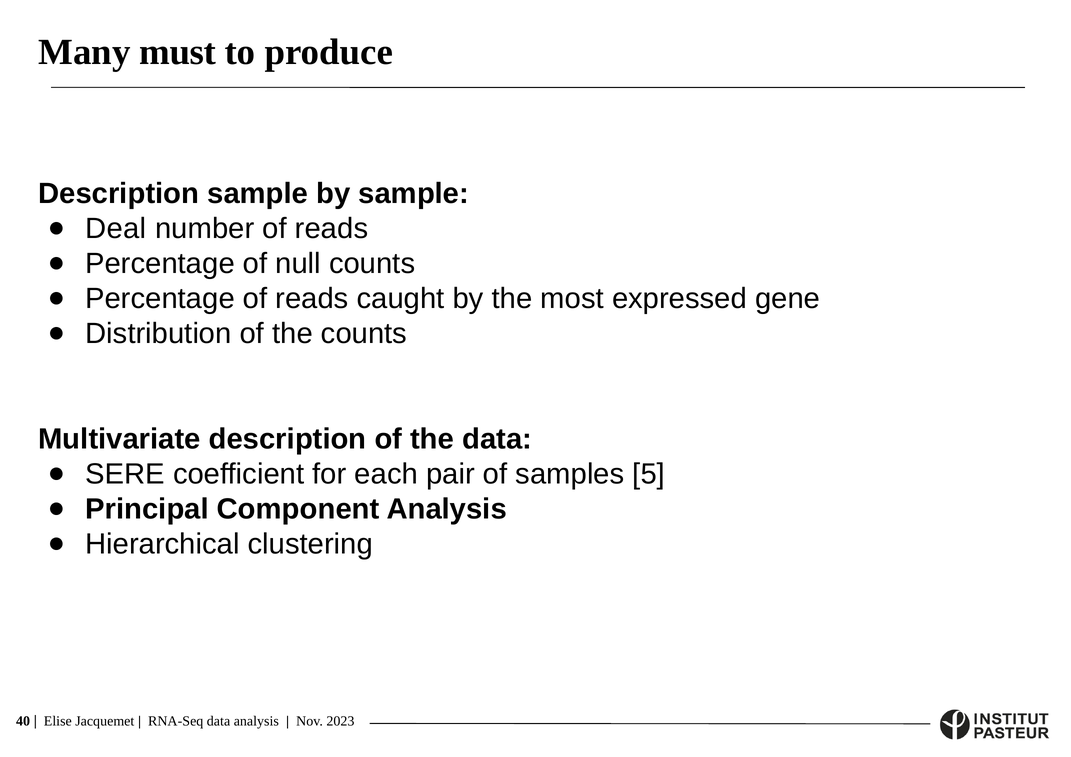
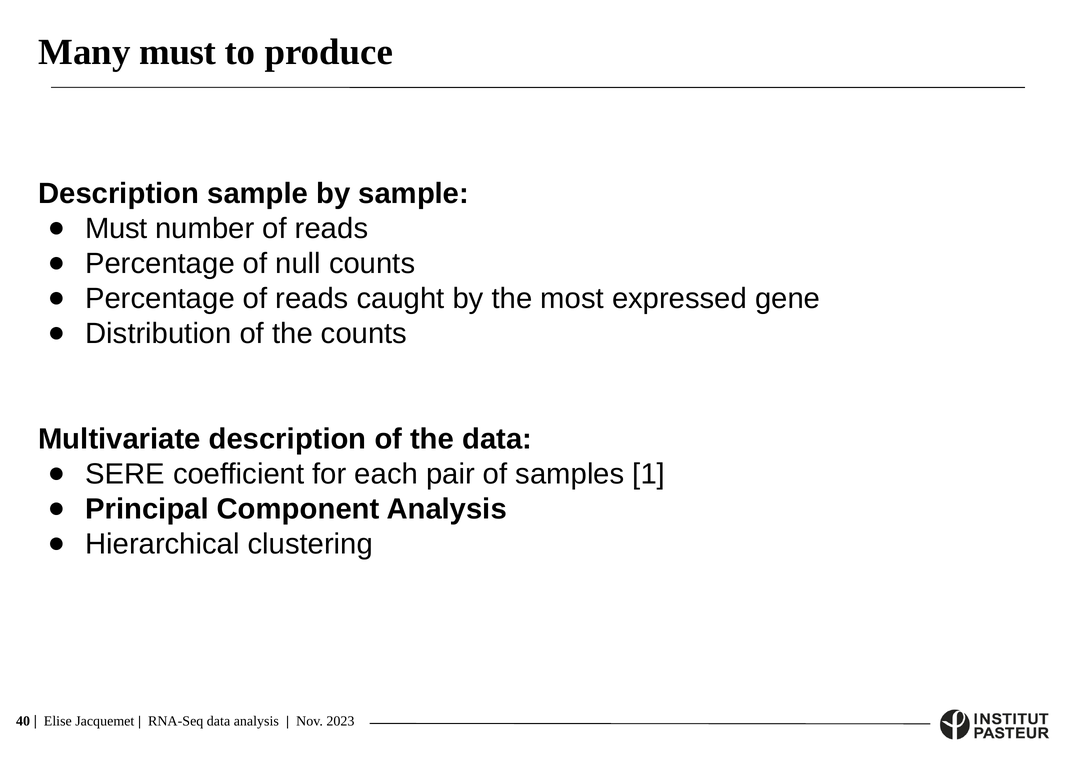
Deal: Deal -> Must (116, 229)
5: 5 -> 1 (649, 474)
